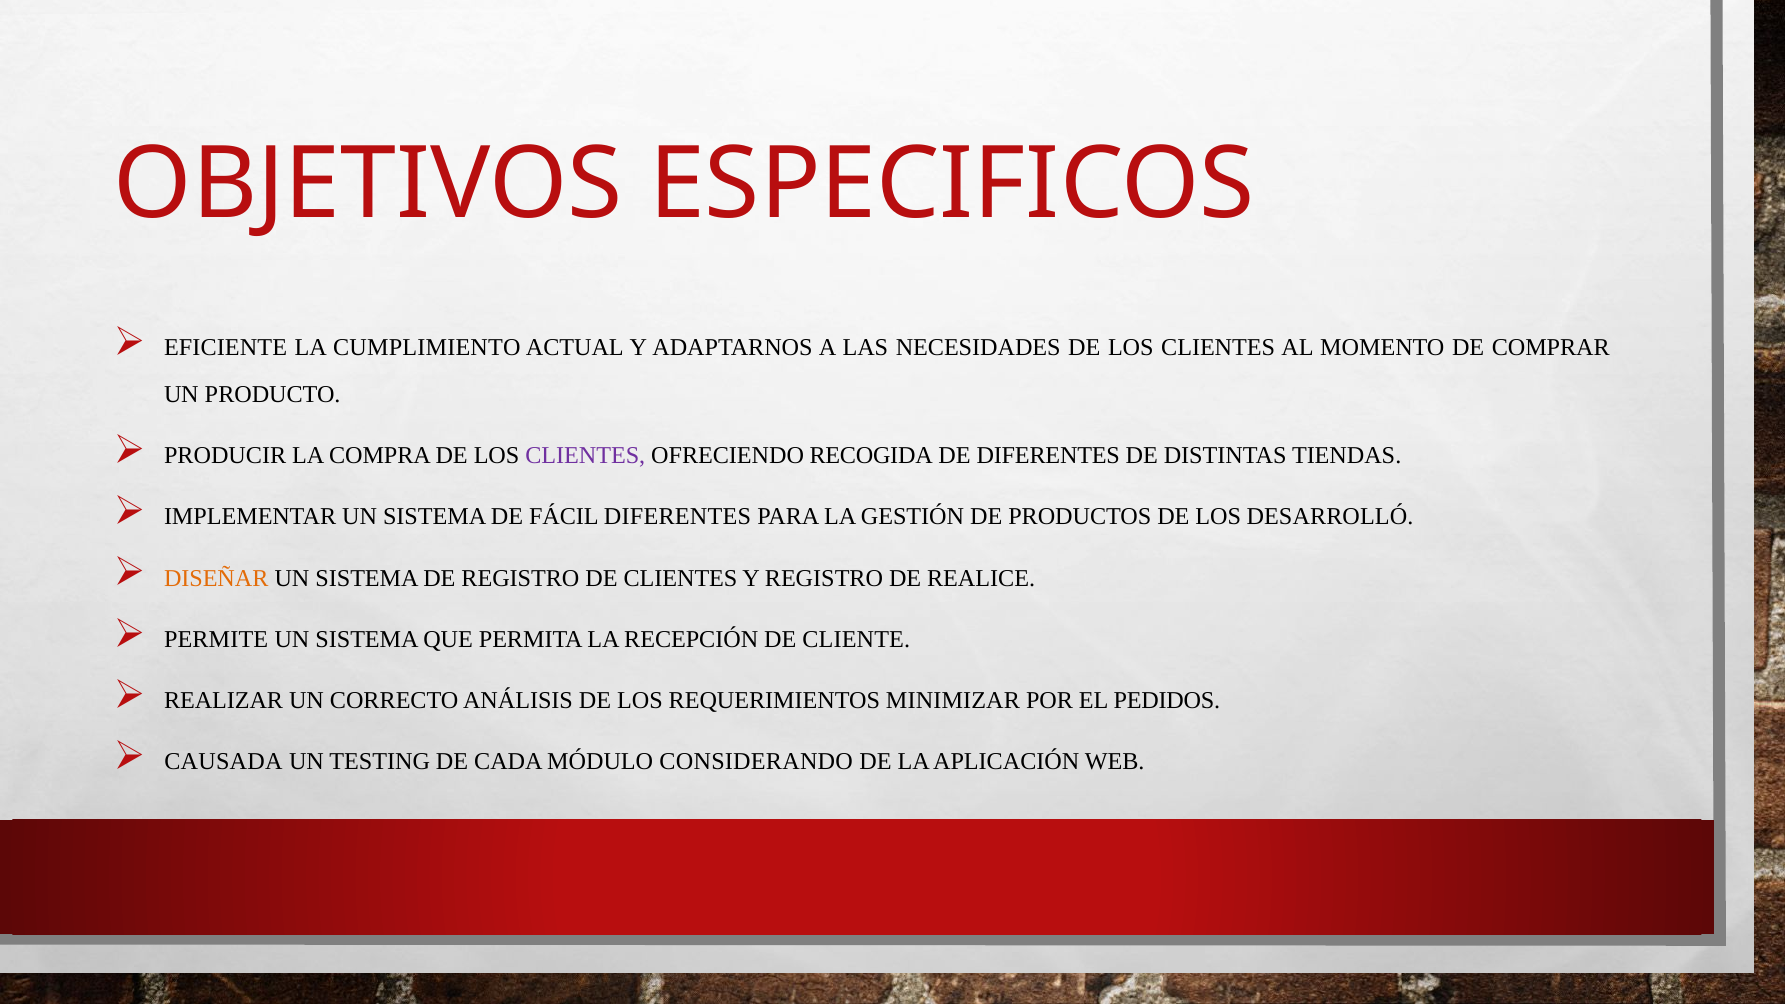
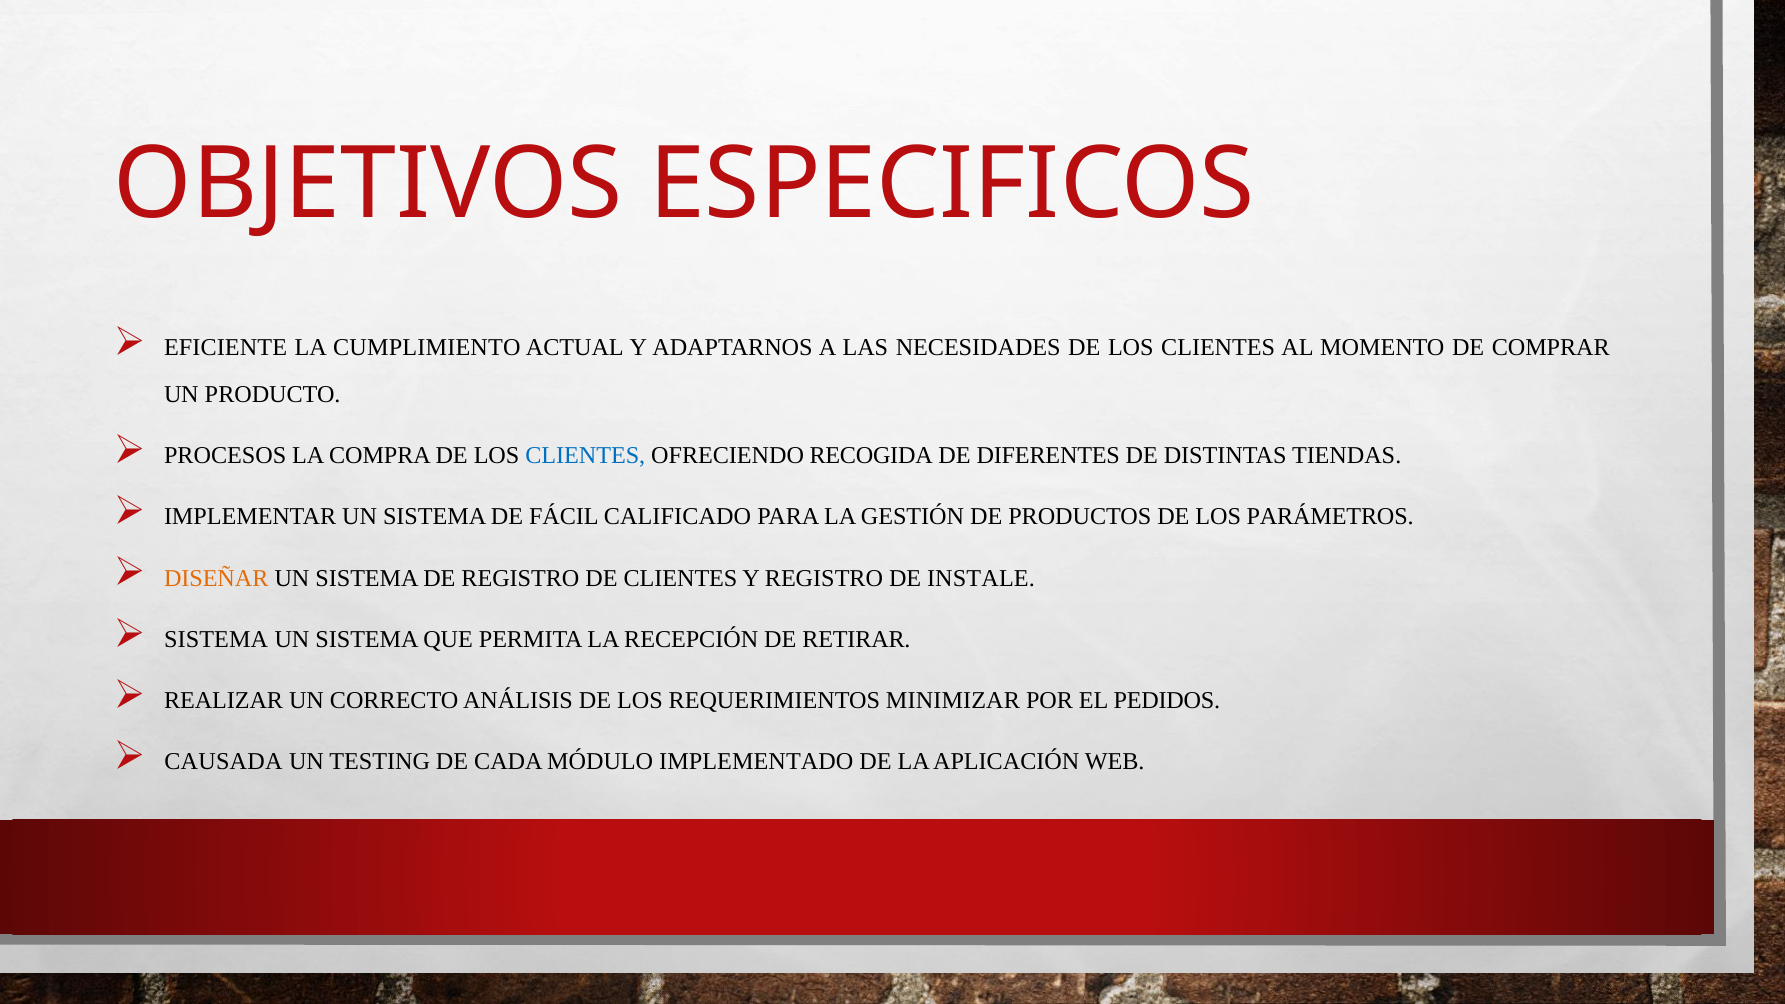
PRODUCIR: PRODUCIR -> PROCESOS (225, 455)
CLIENTES colour: purple -> blue (585, 455)
FÁCIL DIFERENTES: DIFERENTES -> CALIFICADO (678, 517)
DESARROLLÓ: DESARROLLÓ -> PARÁMETROS (1330, 517)
REALICE: REALICE -> INSTALE (981, 578)
PERMITE: PERMITE -> SISTEMA (216, 639)
CLIENTE: CLIENTE -> RETIRAR (856, 639)
CONSIDERANDO: CONSIDERANDO -> IMPLEMENTADO (756, 762)
